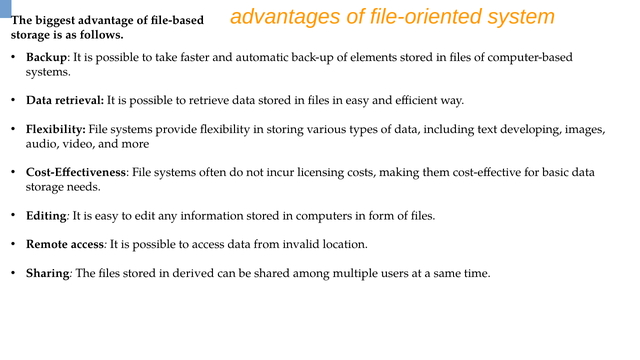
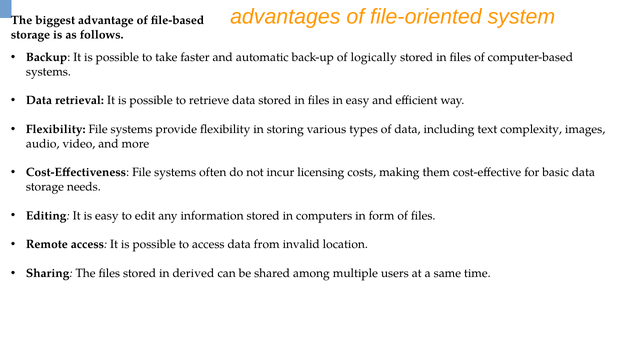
elements: elements -> logically (374, 57)
developing: developing -> complexity (531, 129)
